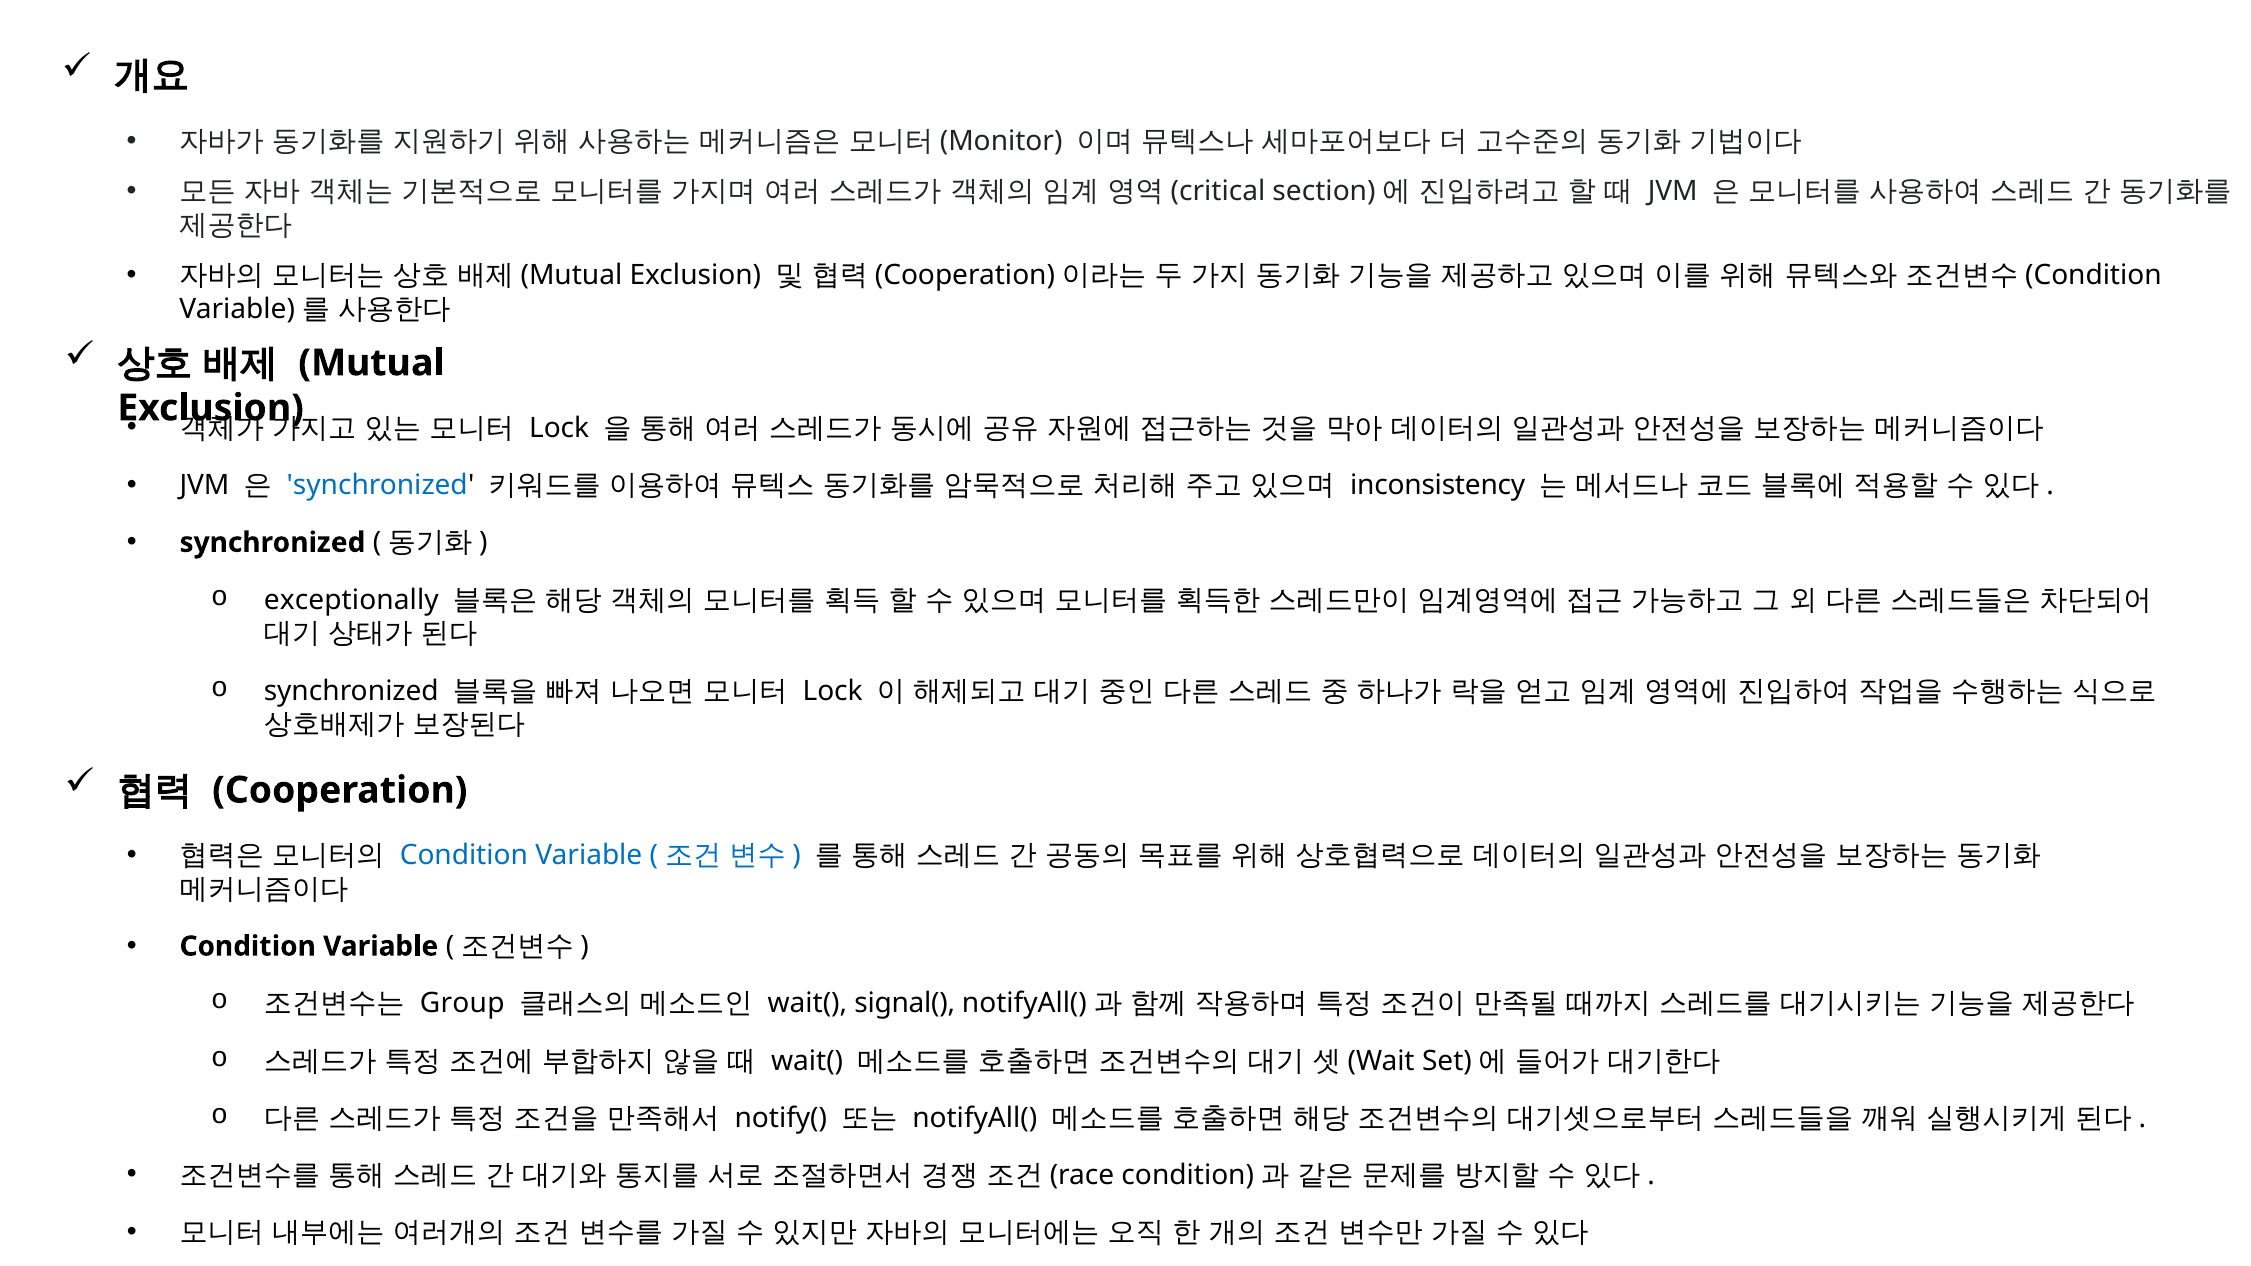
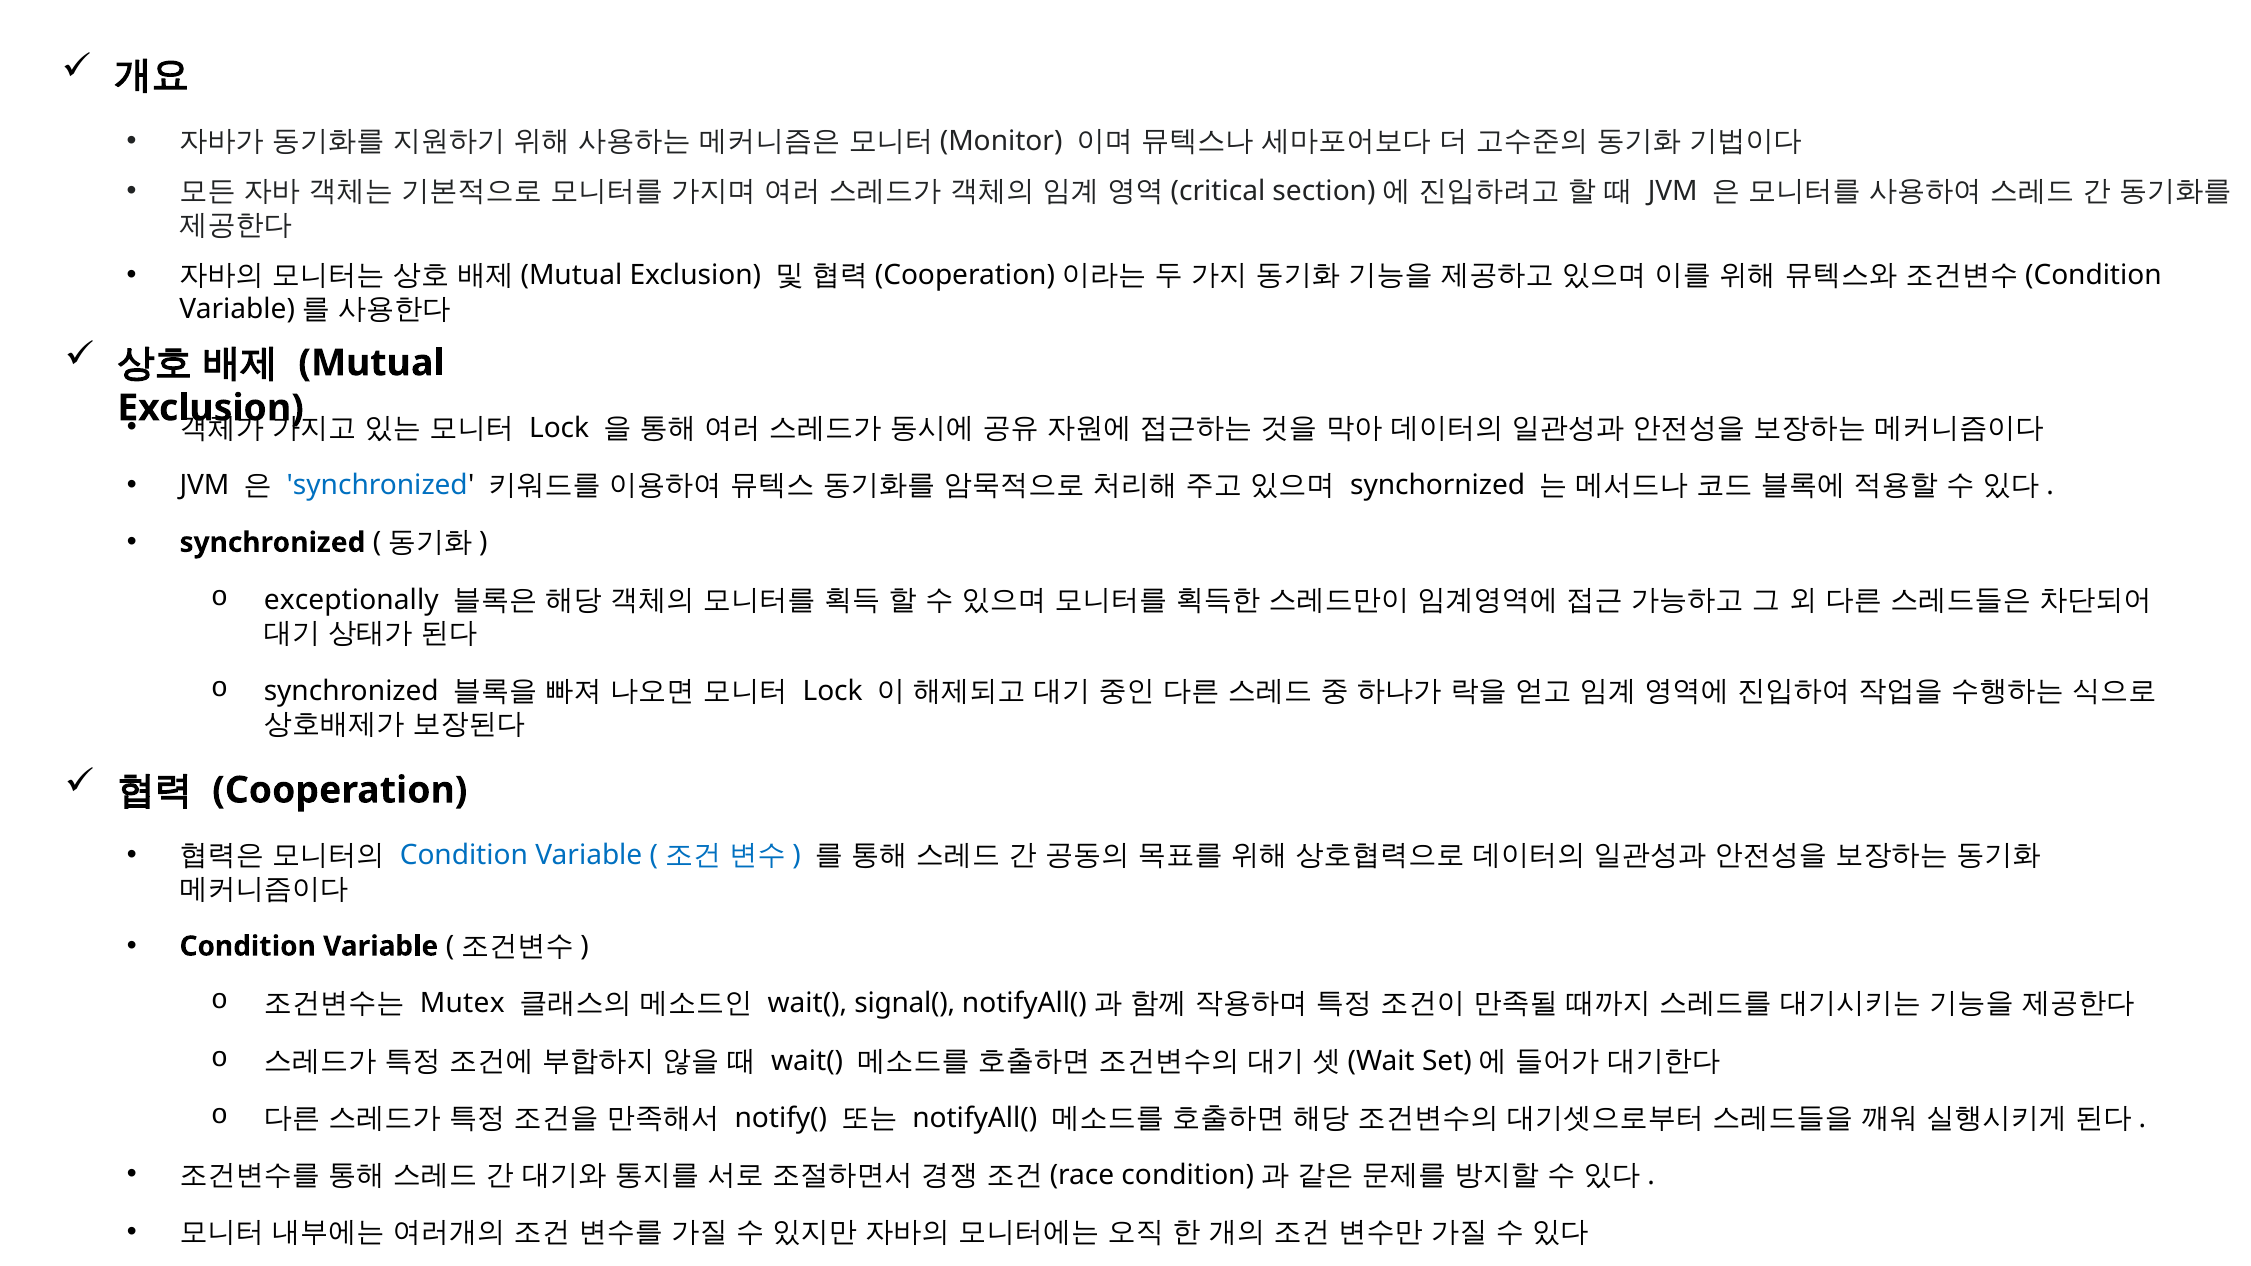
inconsistency: inconsistency -> synchornized (1438, 485)
Group: Group -> Mutex (462, 1004)
